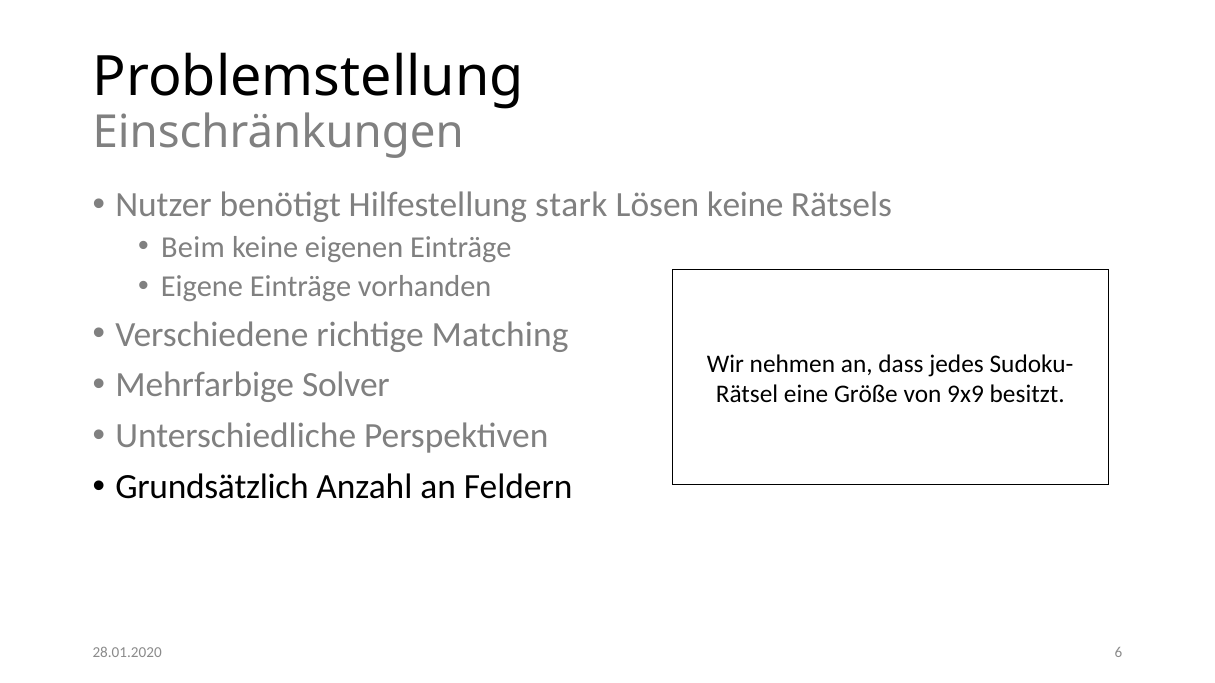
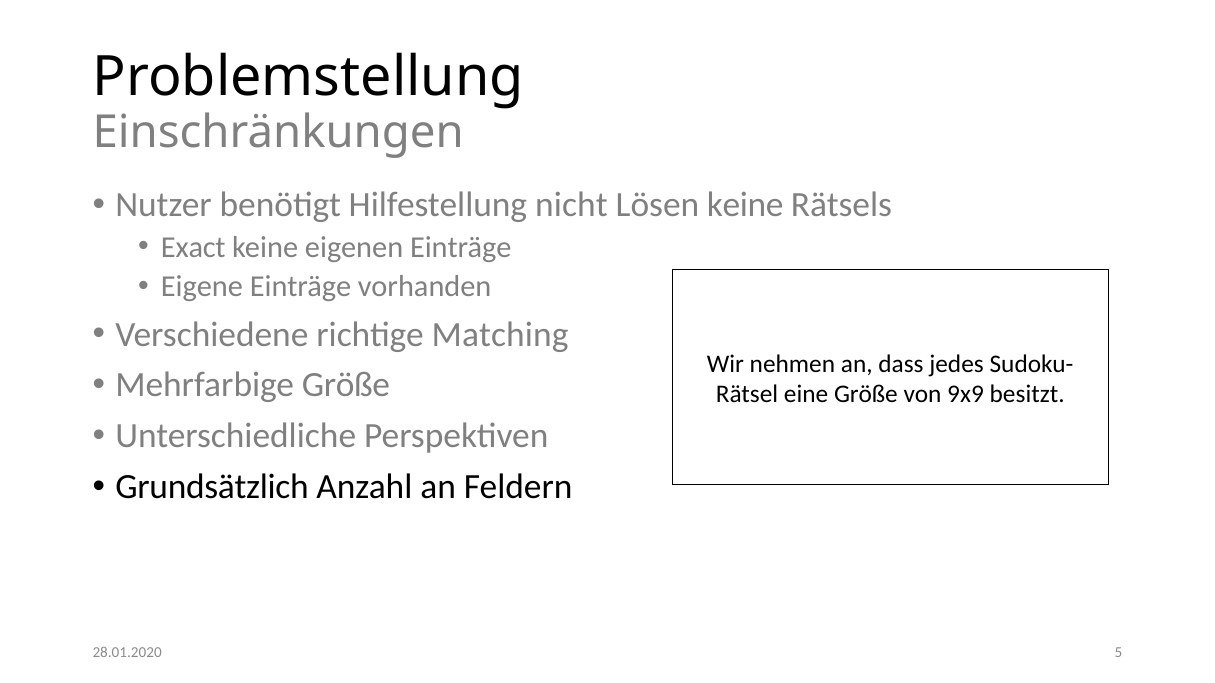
stark: stark -> nicht (571, 205)
Beim: Beim -> Exact (193, 247)
Mehrfarbige Solver: Solver -> Größe (346, 386)
6: 6 -> 5 (1119, 653)
